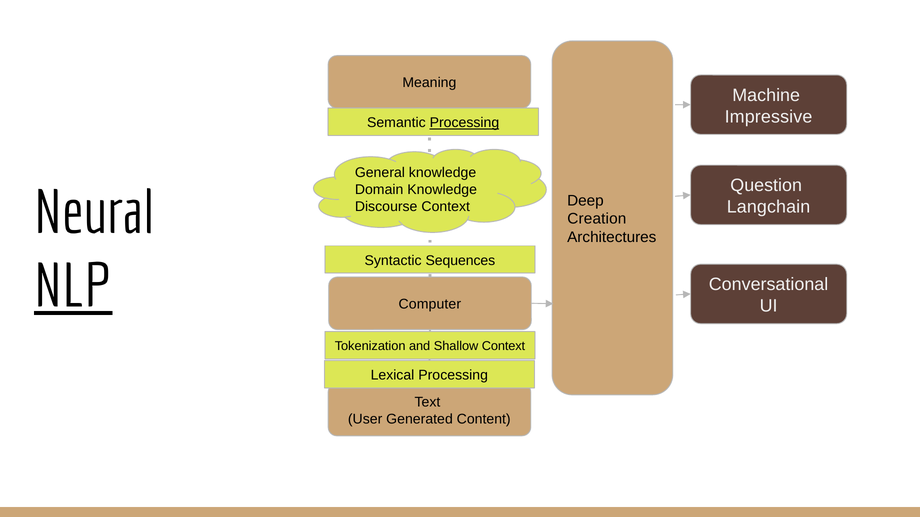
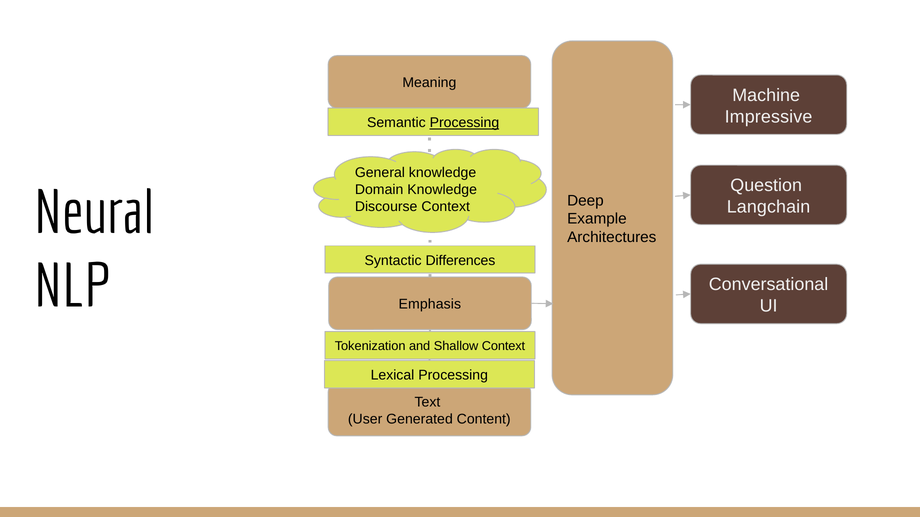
Creation: Creation -> Example (597, 219)
Sequences: Sequences -> Differences (460, 261)
NLP underline: present -> none (73, 287)
Computer: Computer -> Emphasis (430, 305)
